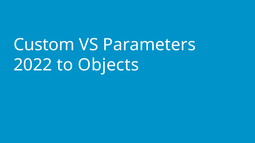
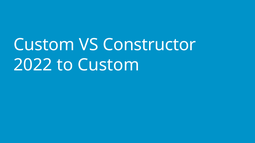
Parameters: Parameters -> Constructor (149, 45)
to Objects: Objects -> Custom (108, 65)
